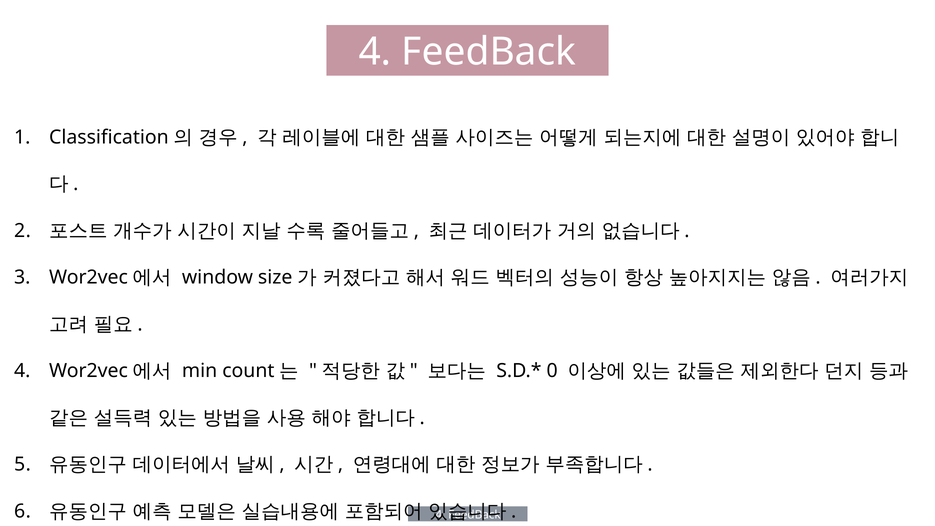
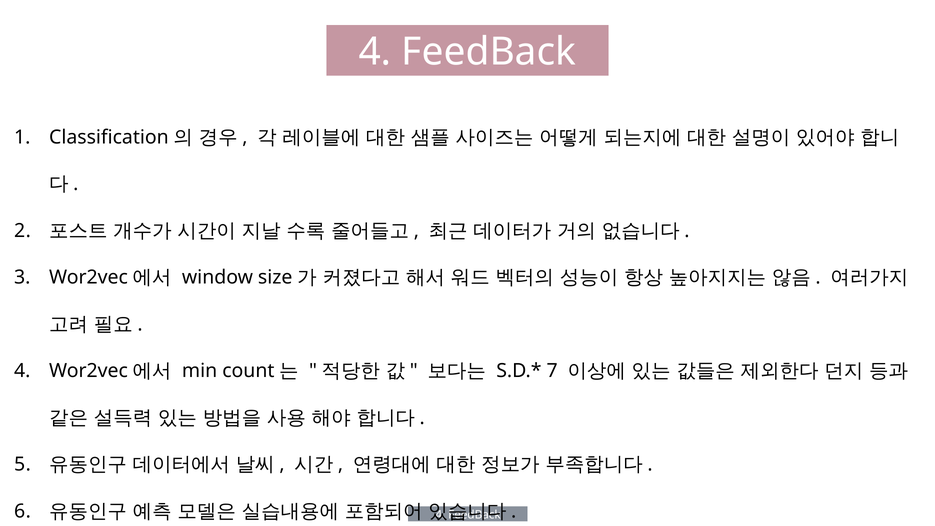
0: 0 -> 7 (552, 371)
